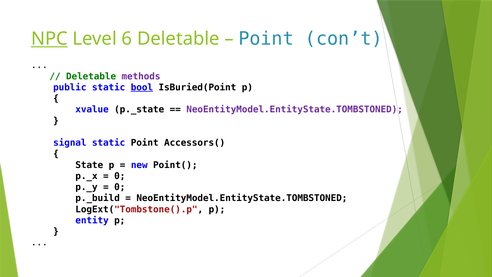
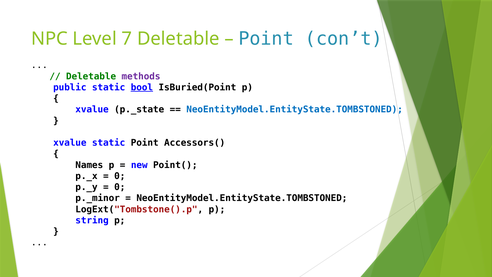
NPC underline: present -> none (49, 39)
6: 6 -> 7 (127, 39)
NeoEntityModel.EntityState.TOMBSTONED colour: purple -> blue (295, 109)
signal: signal -> xvalue (70, 143)
State: State -> Names (89, 165)
p._build: p._build -> p._minor (98, 198)
entity: entity -> string (92, 220)
